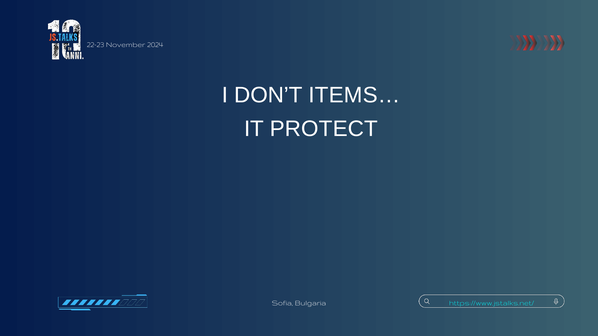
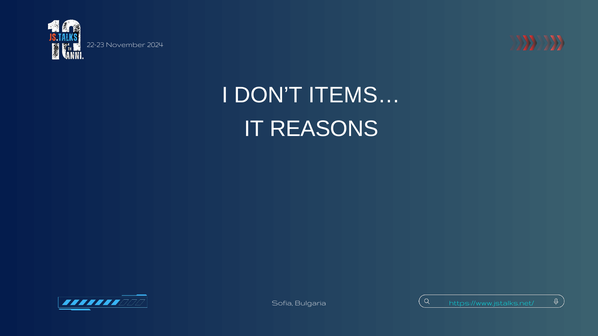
PROTECT: PROTECT -> REASONS (324, 129)
